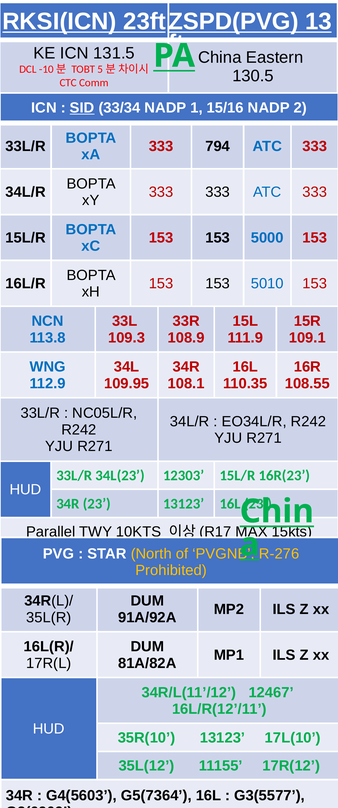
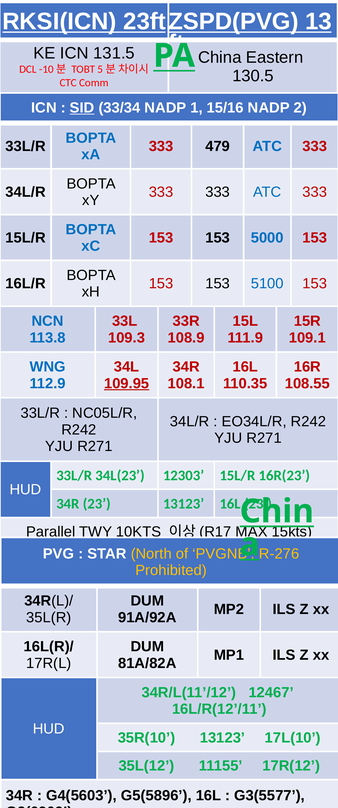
794: 794 -> 479 (218, 146)
5010: 5010 -> 5100 (267, 284)
109.95 underline: none -> present (127, 384)
G5(7364: G5(7364 -> G5(5896 (156, 796)
